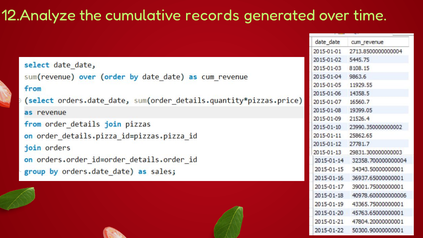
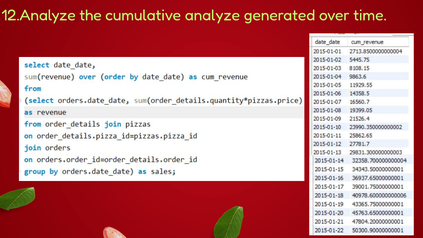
records: records -> analyze (212, 15)
